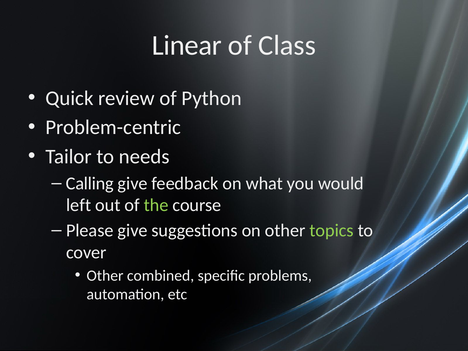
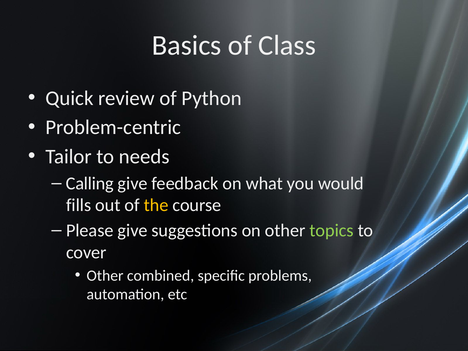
Linear: Linear -> Basics (187, 45)
left: left -> fills (79, 205)
the colour: light green -> yellow (156, 205)
